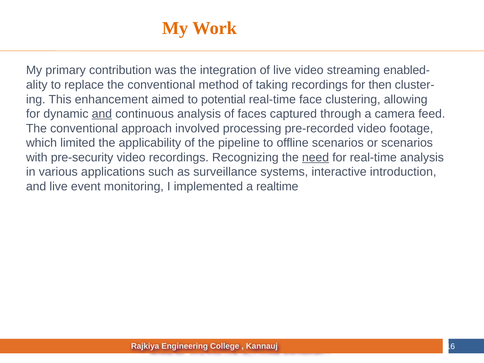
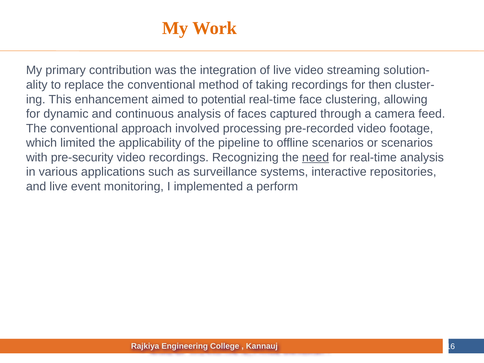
enabled-: enabled- -> solution- (407, 70)
and underline: present -> none (102, 114)
introduction: introduction -> repositories (403, 172)
realtime: realtime -> perform (277, 186)
